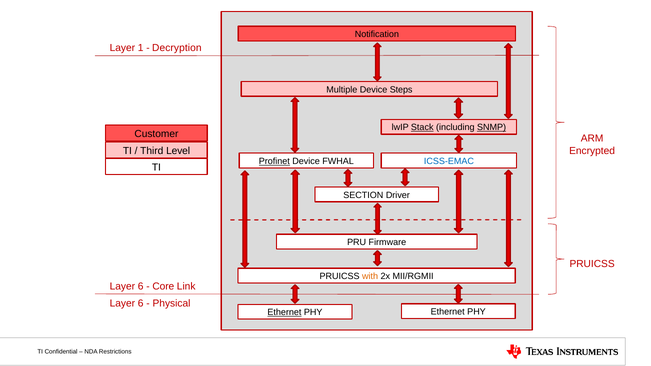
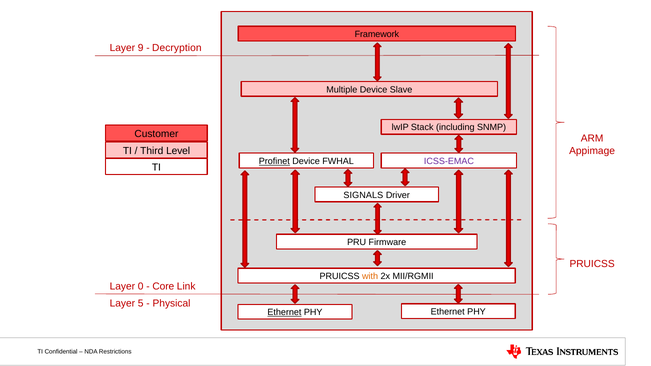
Notification: Notification -> Framework (377, 34)
1: 1 -> 9 (141, 48)
Steps: Steps -> Slave (401, 90)
Stack underline: present -> none (422, 128)
SNMP underline: present -> none (492, 128)
Encrypted: Encrypted -> Appimage (592, 151)
ICSS-EMAC colour: blue -> purple (449, 161)
SECTION: SECTION -> SIGNALS (363, 195)
6: 6 -> 0 (141, 286)
6: 6 -> 5 (141, 303)
